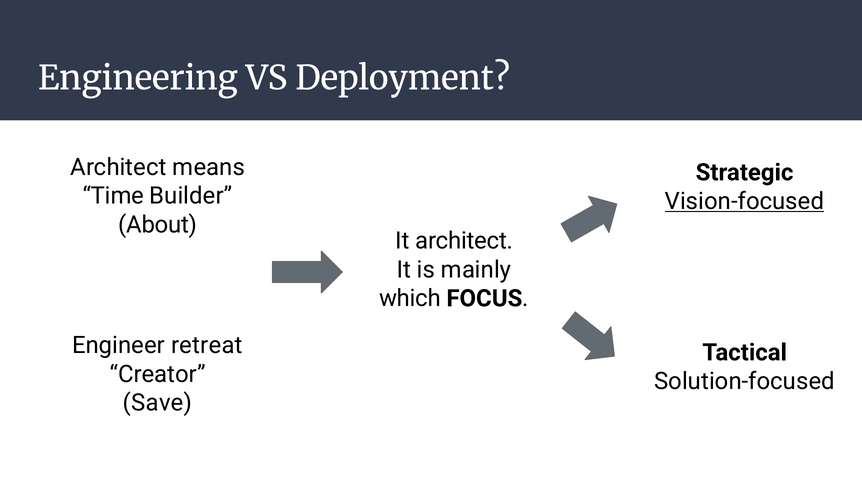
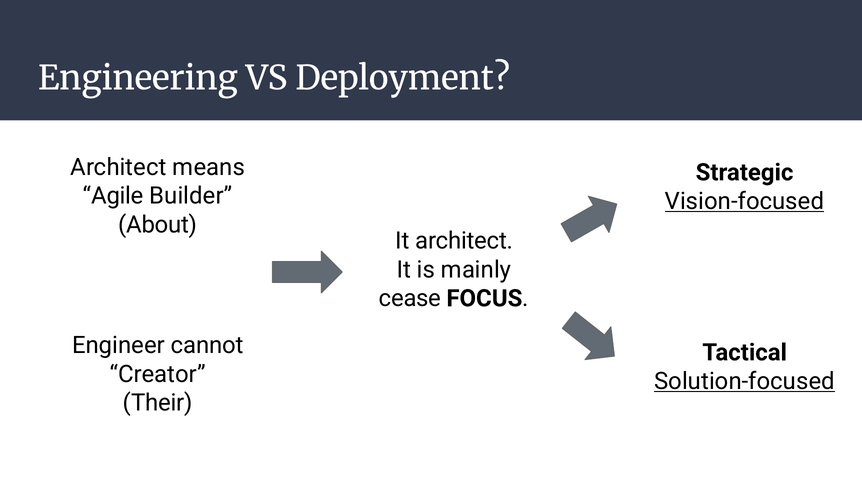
Time: Time -> Agile (113, 196)
which: which -> cease (410, 298)
retreat: retreat -> cannot (207, 345)
Solution-focused underline: none -> present (744, 381)
Save: Save -> Their (158, 403)
